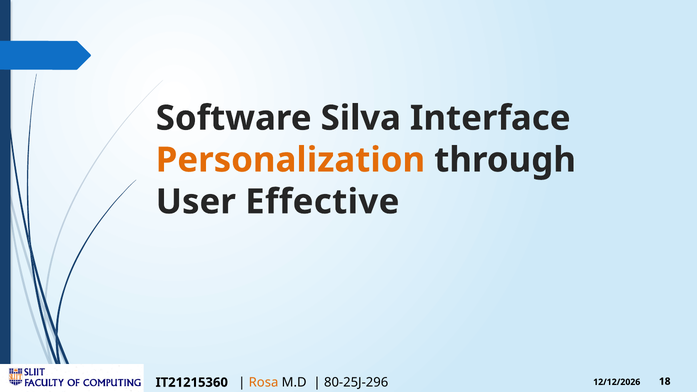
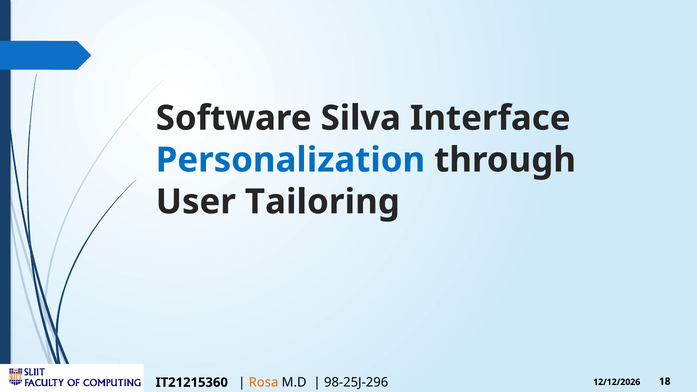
Personalization colour: orange -> blue (290, 160)
Effective: Effective -> Tailoring (322, 202)
80-25J-296: 80-25J-296 -> 98-25J-296 (356, 383)
